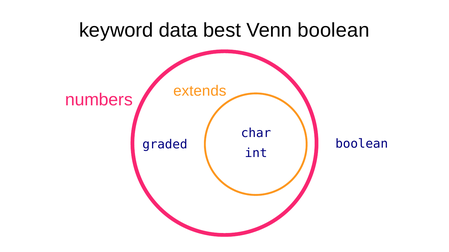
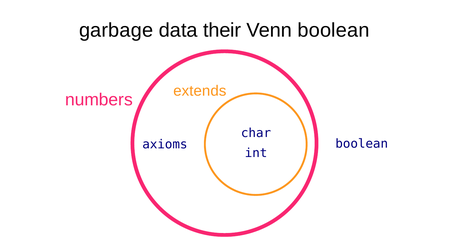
keyword: keyword -> garbage (116, 30)
best: best -> their (222, 30)
graded: graded -> axioms (165, 145)
